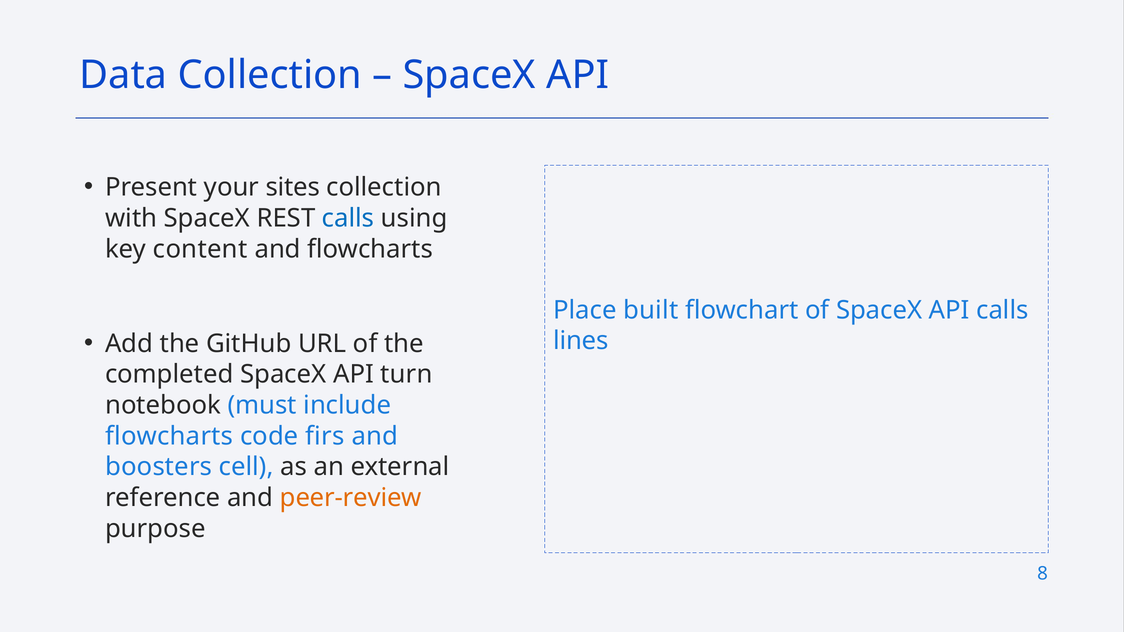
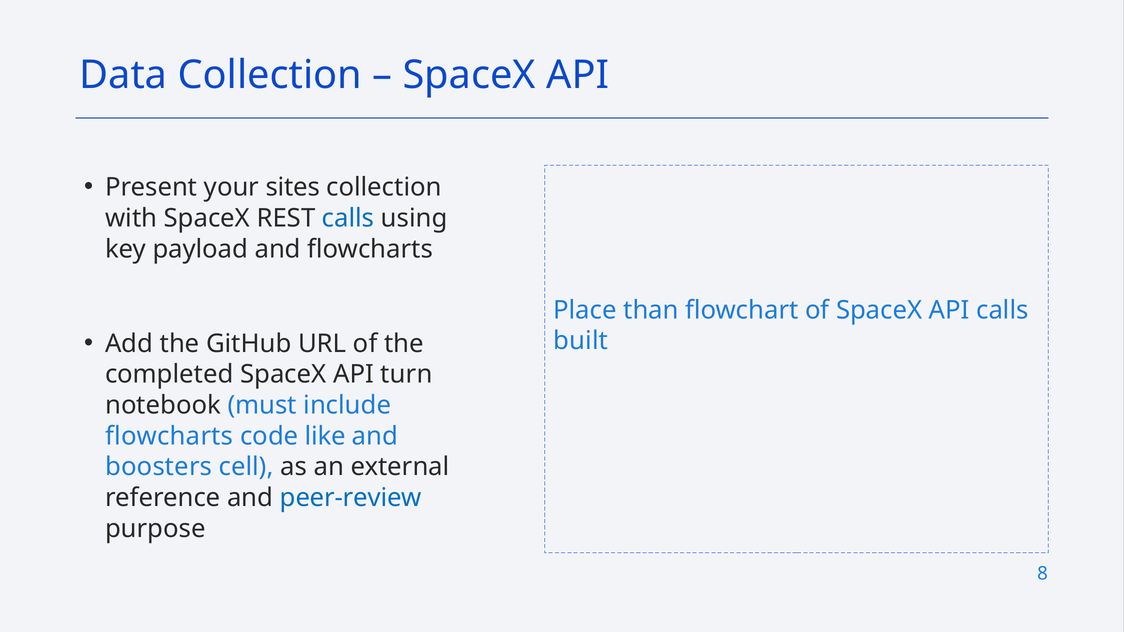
content: content -> payload (200, 249)
built: built -> than (651, 310)
lines: lines -> built (581, 341)
firs: firs -> like (325, 436)
peer-review colour: orange -> blue (351, 498)
